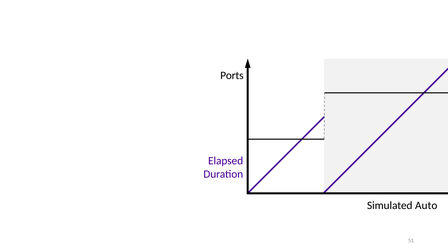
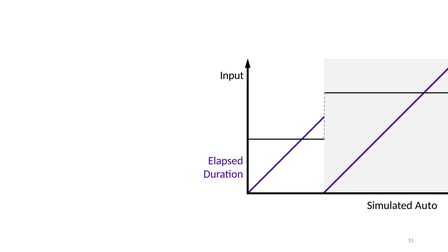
Ports: Ports -> Input (232, 76)
